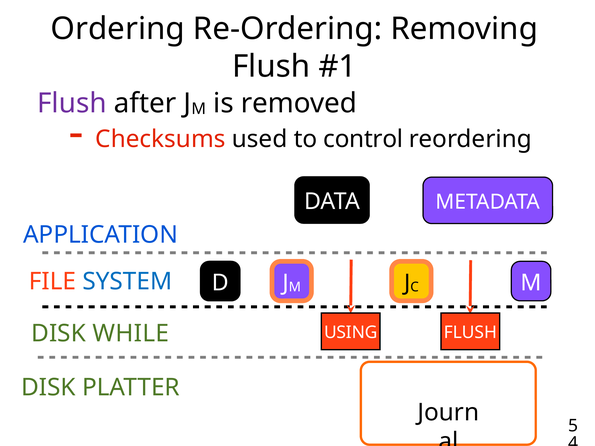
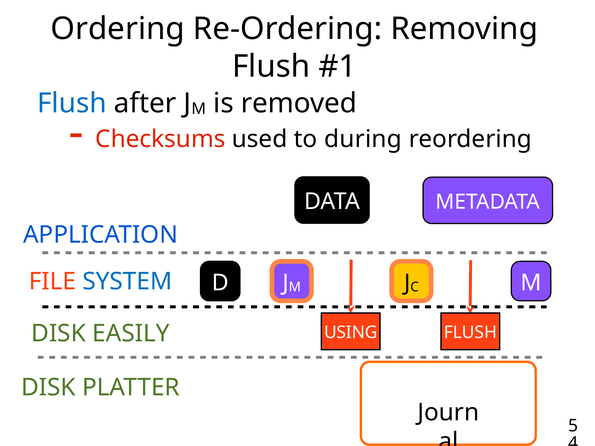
Flush colour: purple -> blue (72, 104)
control: control -> during (363, 139)
WHILE: WHILE -> EASILY (131, 334)
